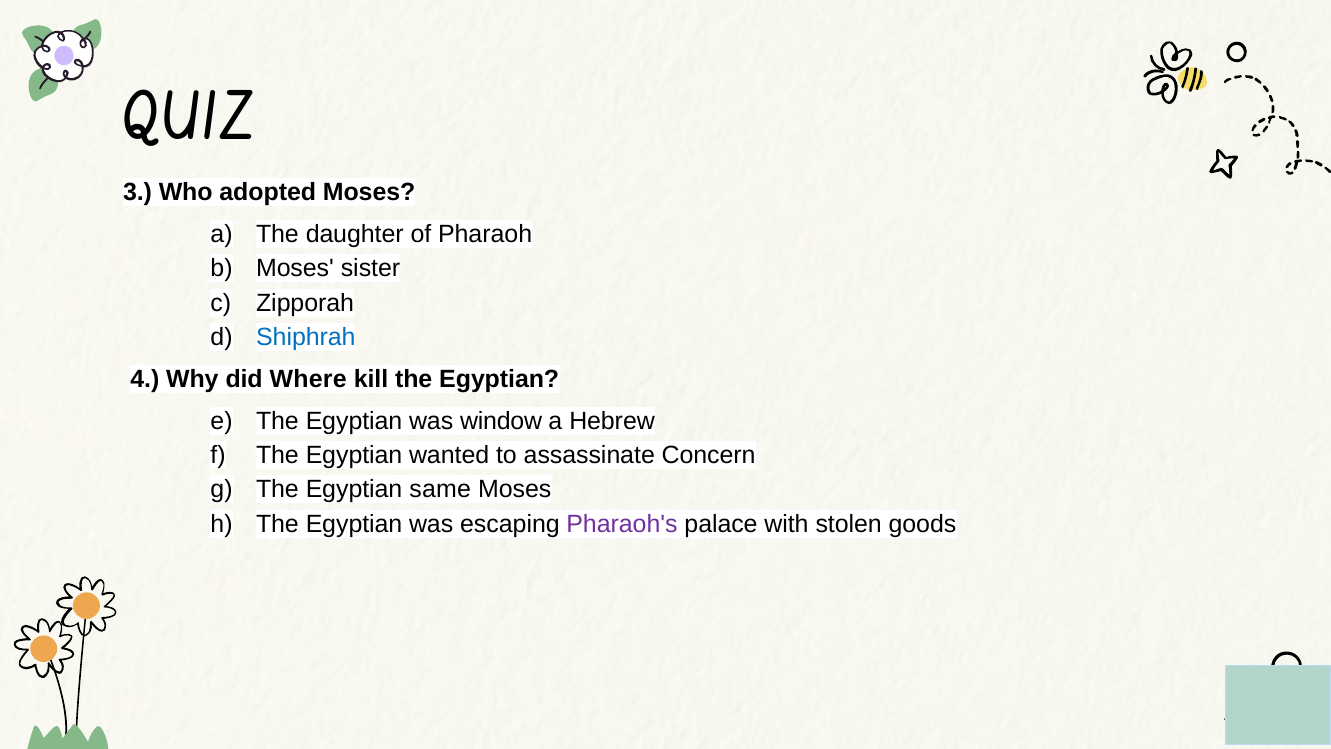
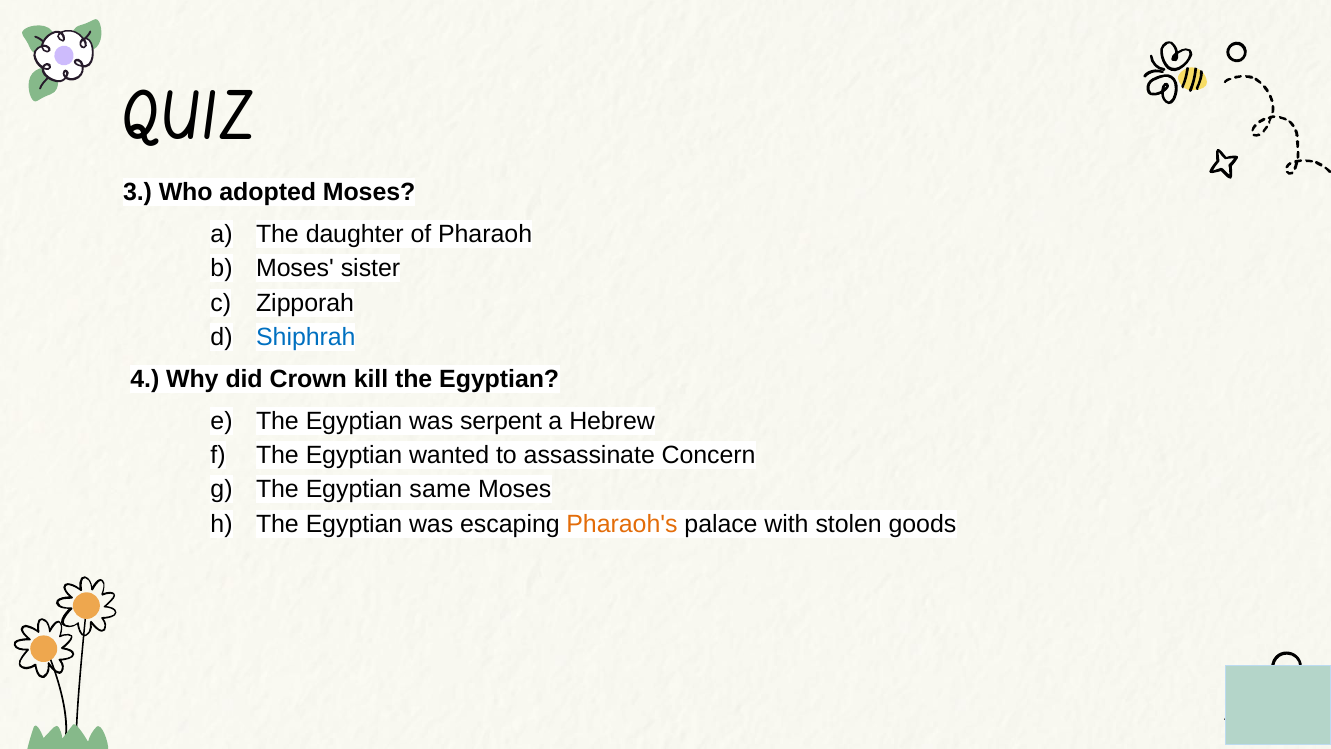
Where: Where -> Crown (308, 379)
window: window -> serpent (501, 421)
Pharaoh's colour: purple -> orange (622, 524)
